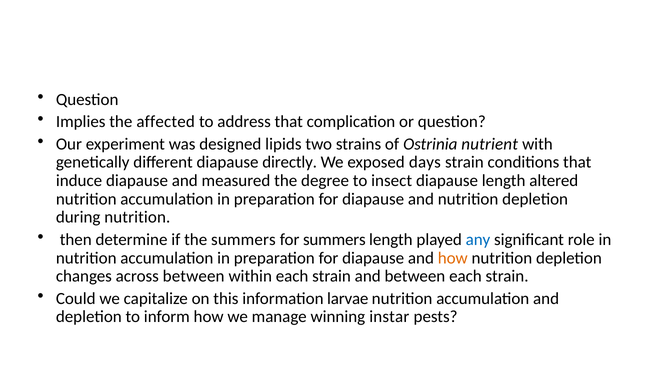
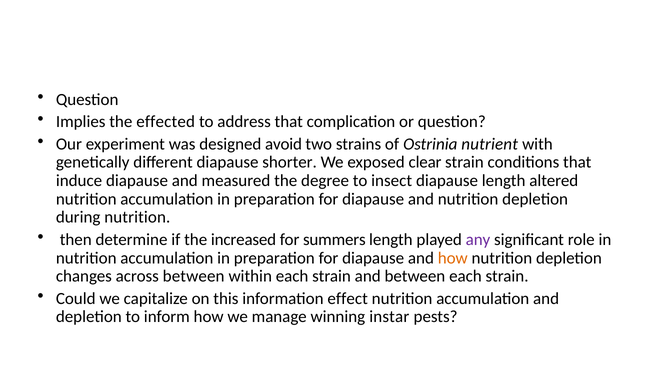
affected: affected -> effected (166, 122)
lipids: lipids -> avoid (284, 144)
directly: directly -> shorter (290, 162)
days: days -> clear (425, 162)
the summers: summers -> increased (244, 240)
any colour: blue -> purple (478, 240)
larvae: larvae -> effect (348, 299)
